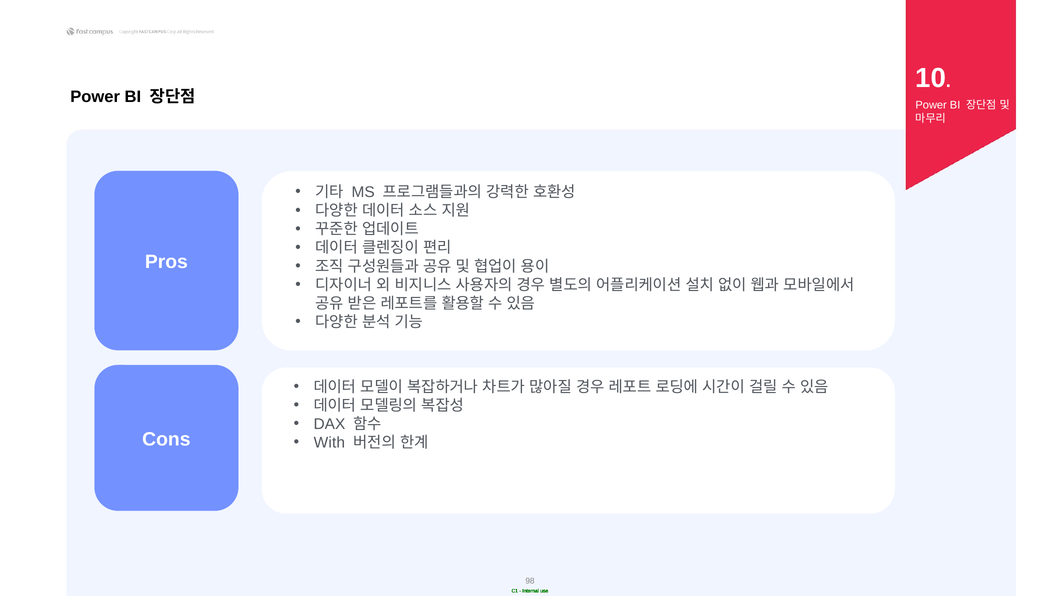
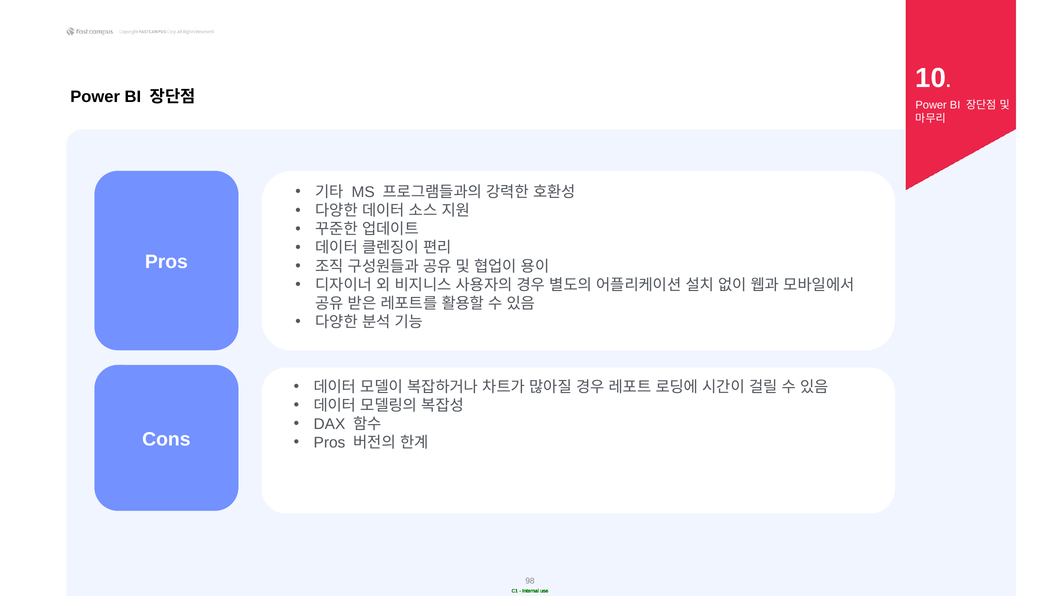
With: With -> Pros (329, 443)
